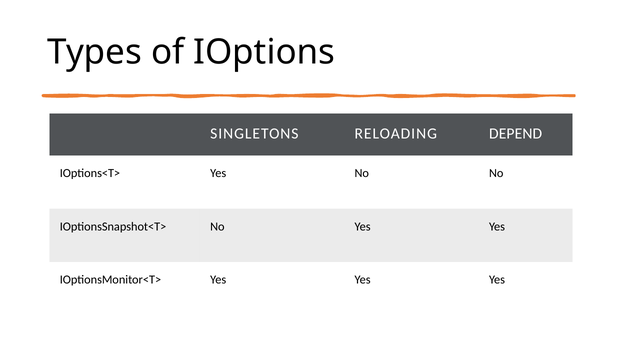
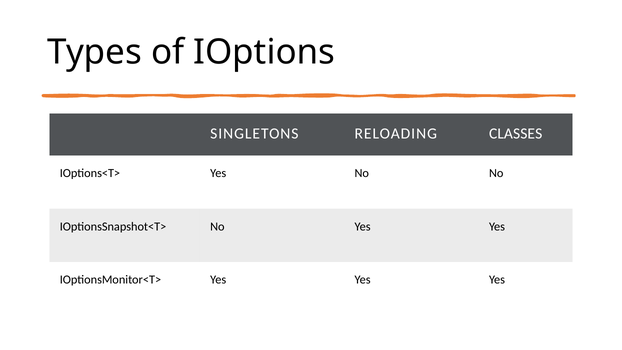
DEPEND: DEPEND -> CLASSES (516, 134)
